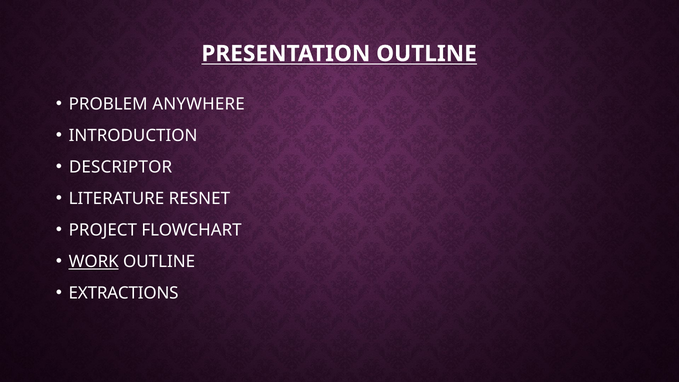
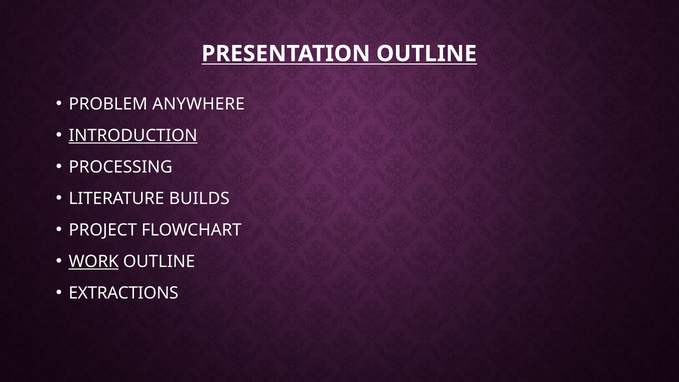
INTRODUCTION underline: none -> present (133, 136)
DESCRIPTOR: DESCRIPTOR -> PROCESSING (121, 167)
RESNET: RESNET -> BUILDS (199, 199)
